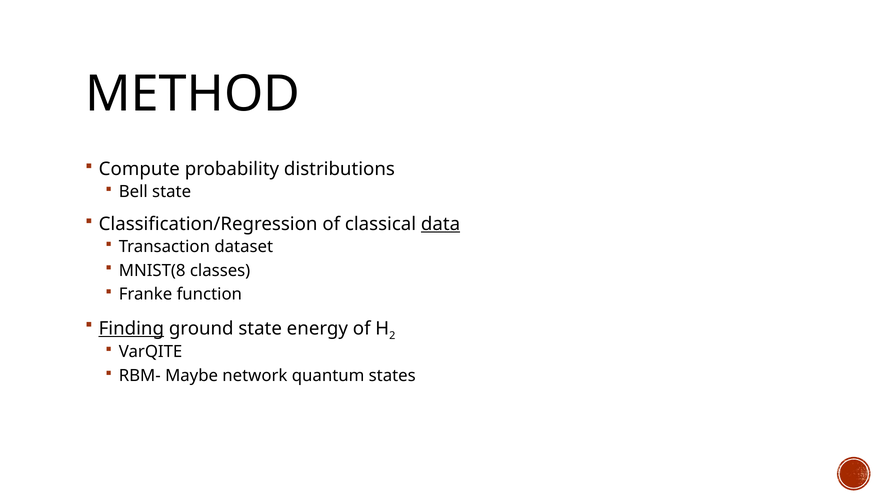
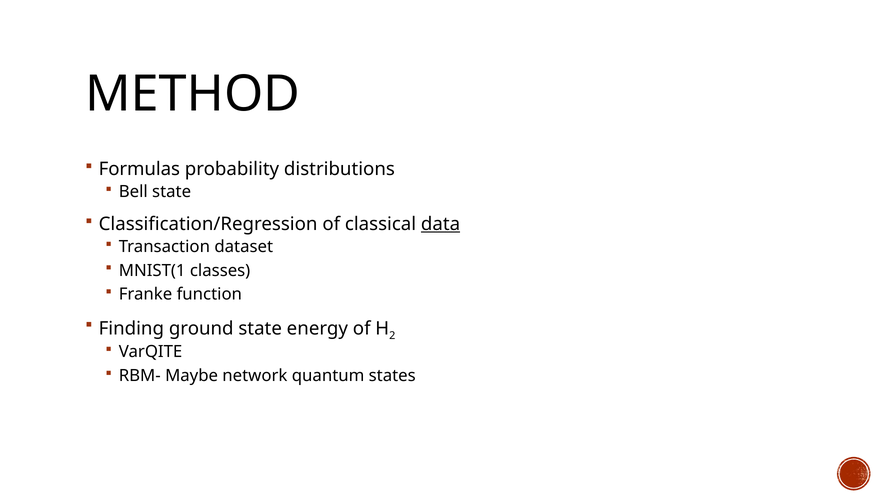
Compute: Compute -> Formulas (139, 169)
MNIST(8: MNIST(8 -> MNIST(1 (152, 271)
Finding underline: present -> none (131, 329)
